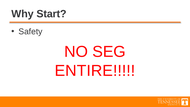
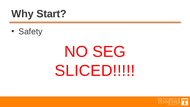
ENTIRE: ENTIRE -> SLICED (95, 71)
